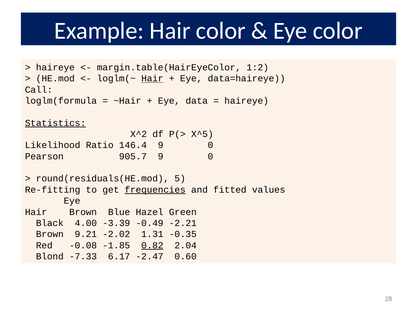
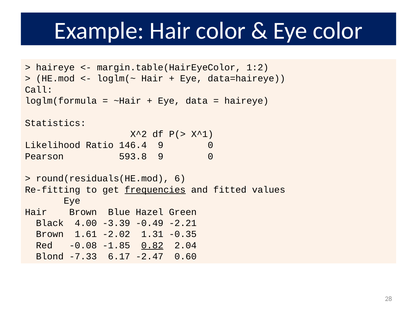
Hair underline: present -> none (152, 78)
Statistics underline: present -> none (55, 123)
X^5: X^5 -> X^1 (202, 134)
905.7: 905.7 -> 593.8 (133, 156)
5: 5 -> 6 (180, 178)
9.21: 9.21 -> 1.61 (86, 234)
